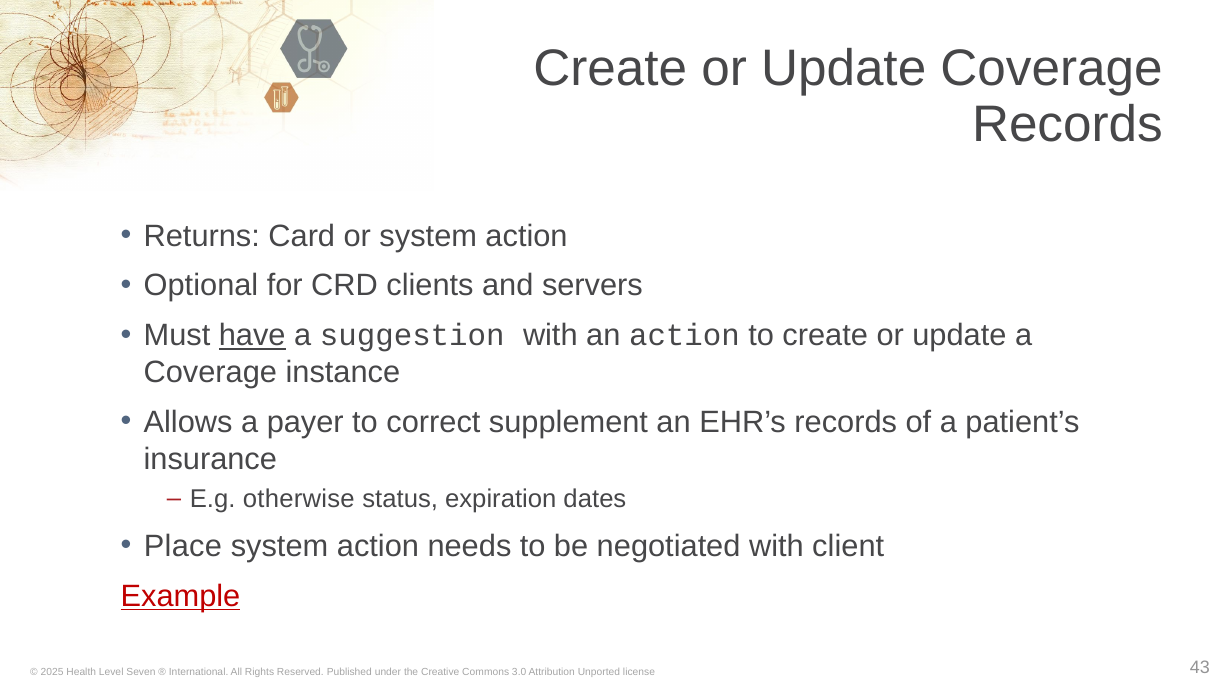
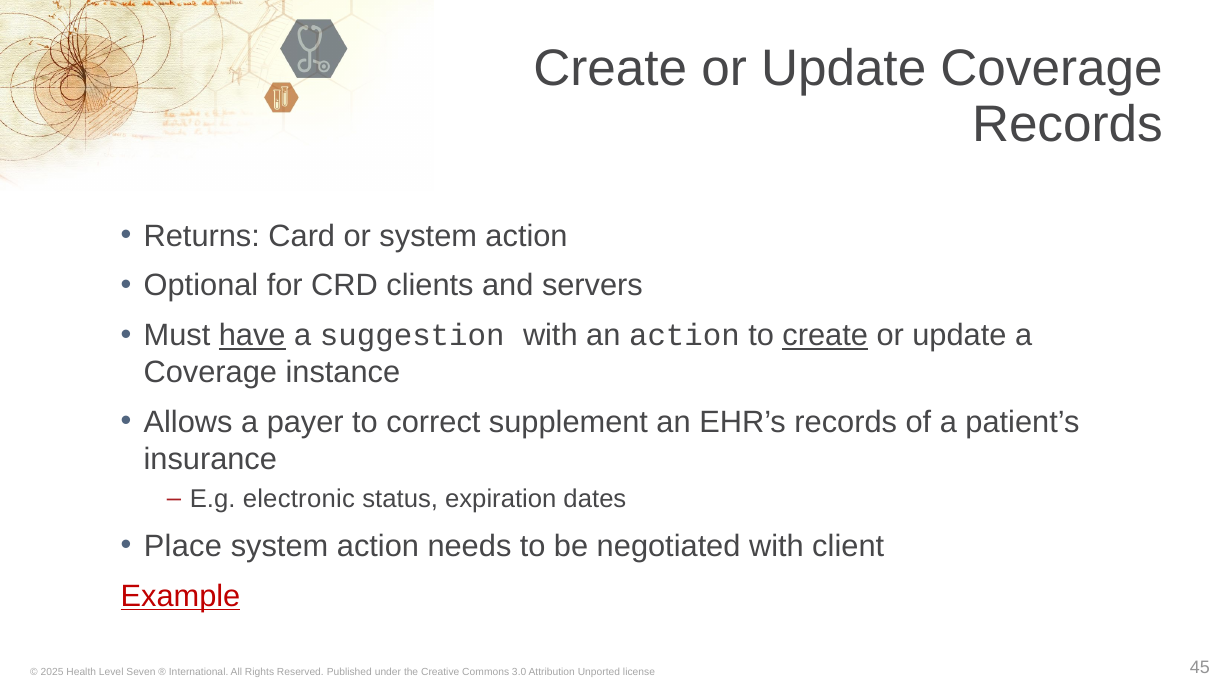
create underline: none -> present (825, 335)
otherwise: otherwise -> electronic (299, 499)
43: 43 -> 45 (1200, 667)
